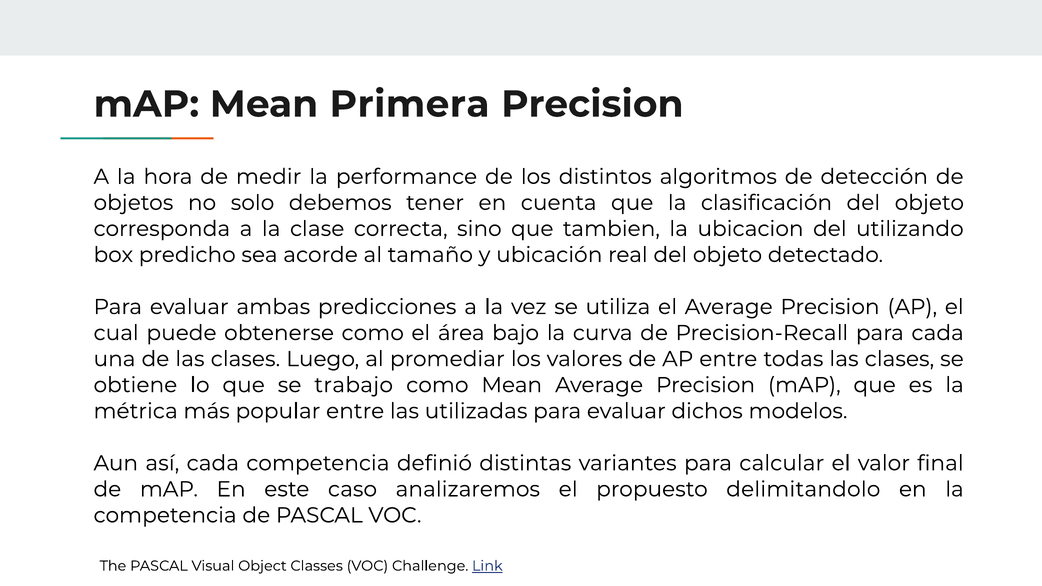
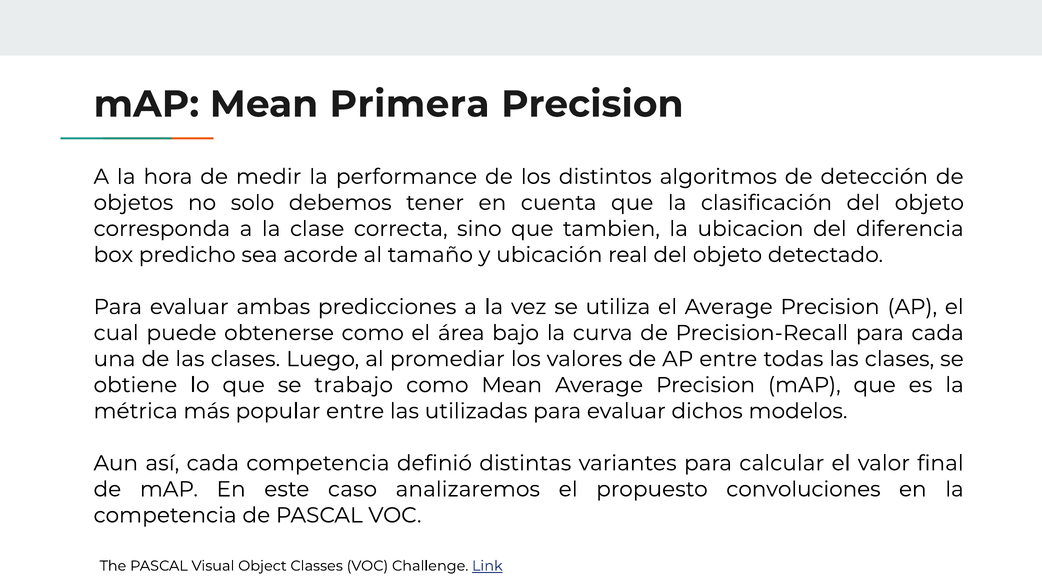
utilizando: utilizando -> diferencia (910, 229)
delimitandolo: delimitandolo -> convoluciones (803, 489)
